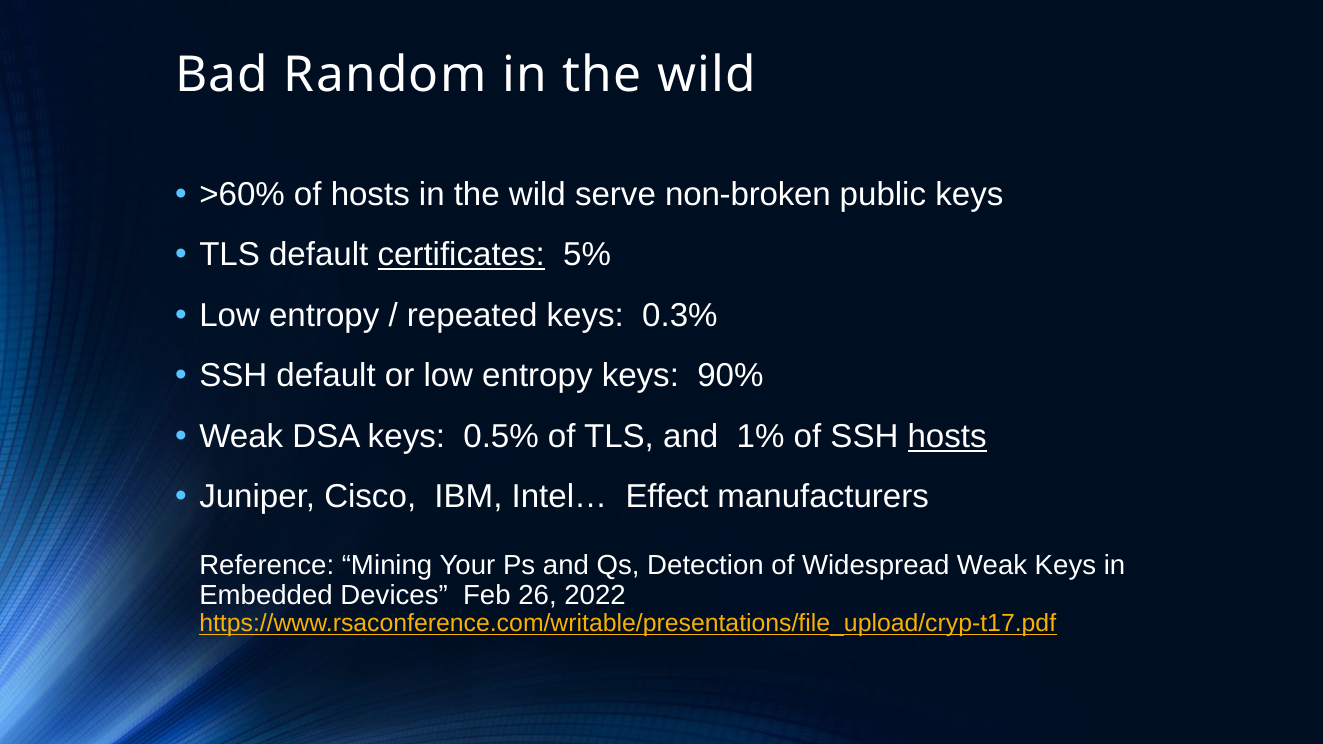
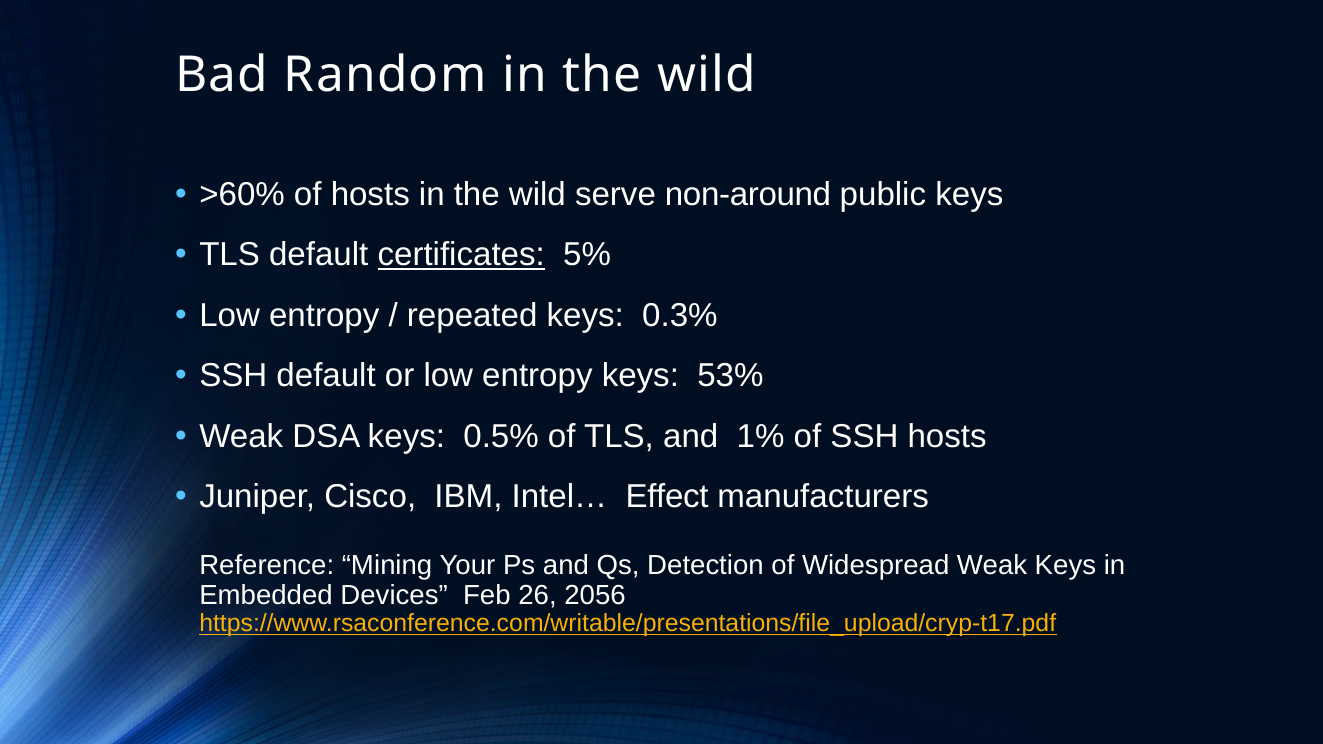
non-broken: non-broken -> non-around (748, 195)
90%: 90% -> 53% (730, 376)
hosts underline: present -> none (947, 437)
2022: 2022 -> 2056 (595, 596)
